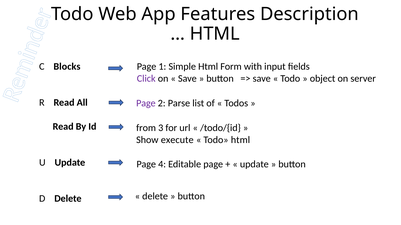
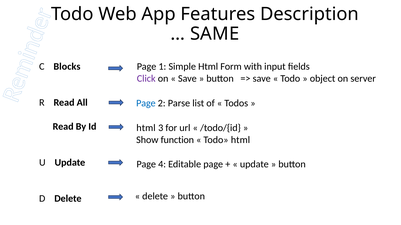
HTML: HTML -> SAME (215, 34)
Page colour: purple -> blue (146, 104)
from: from -> html (146, 128)
execute: execute -> function (177, 140)
